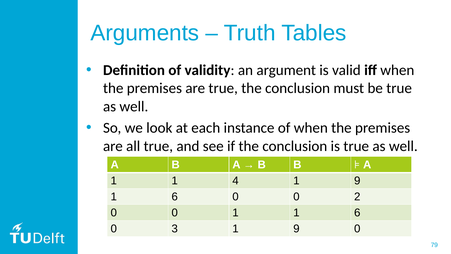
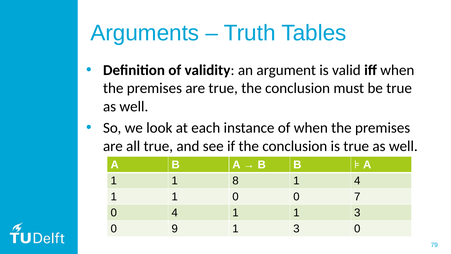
4: 4 -> 8 (236, 181)
9: 9 -> 4 (357, 181)
6: 6 -> 1 (175, 196)
2: 2 -> 7 (357, 196)
0: 0 -> 4 (175, 212)
1 1 6: 6 -> 3 (357, 212)
3: 3 -> 9 (175, 228)
9: 9 -> 3 (296, 228)
